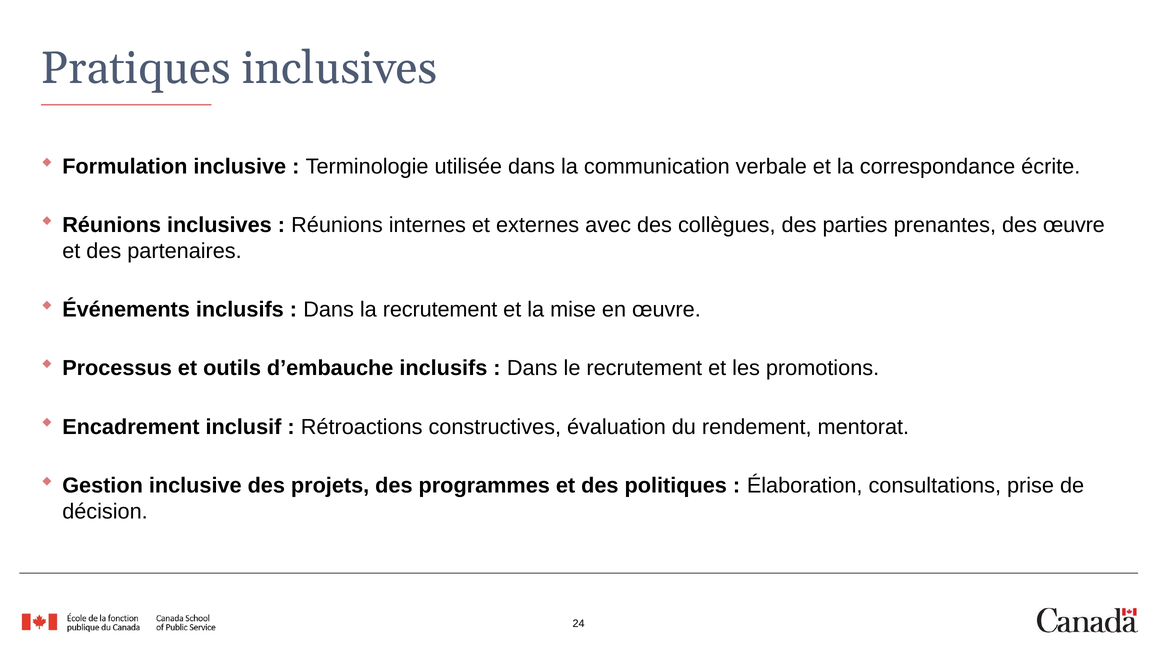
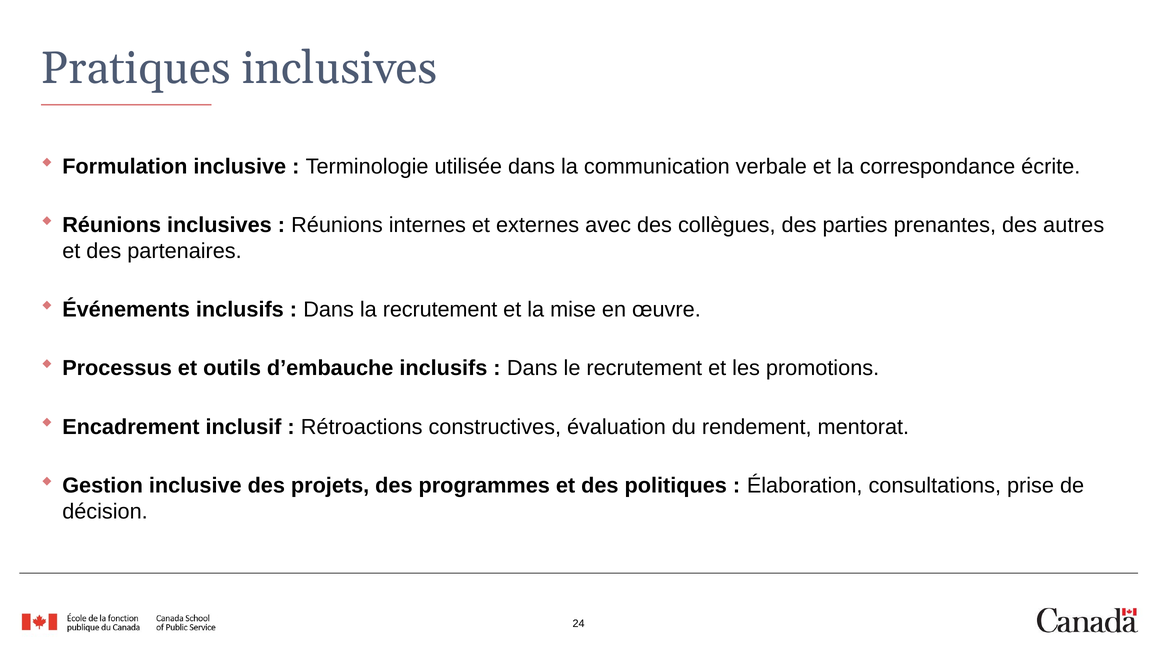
des œuvre: œuvre -> autres (1074, 225)
